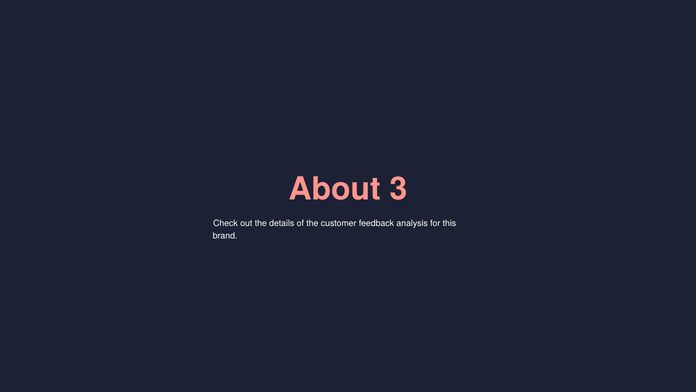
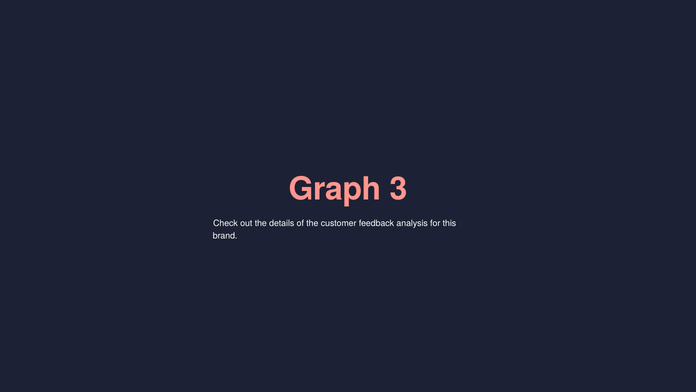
About: About -> Graph (335, 189)
